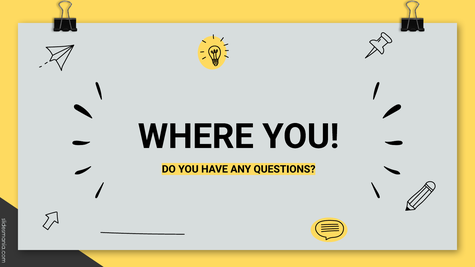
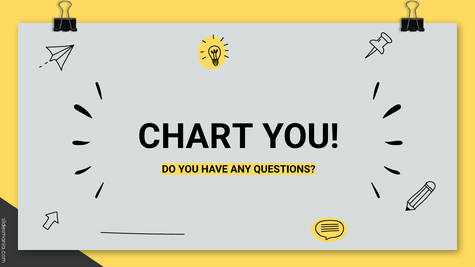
WHERE: WHERE -> CHART (196, 137)
